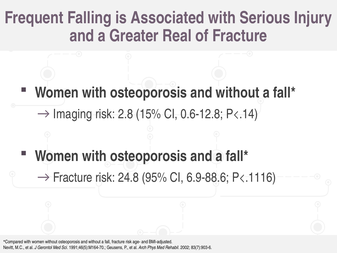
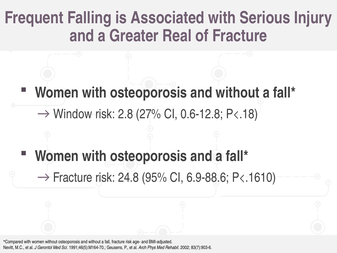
Imaging: Imaging -> Window (73, 114)
15%: 15% -> 27% (149, 114)
P<.14: P<.14 -> P<.18 (242, 114)
P<.1116: P<.1116 -> P<.1610 (254, 177)
